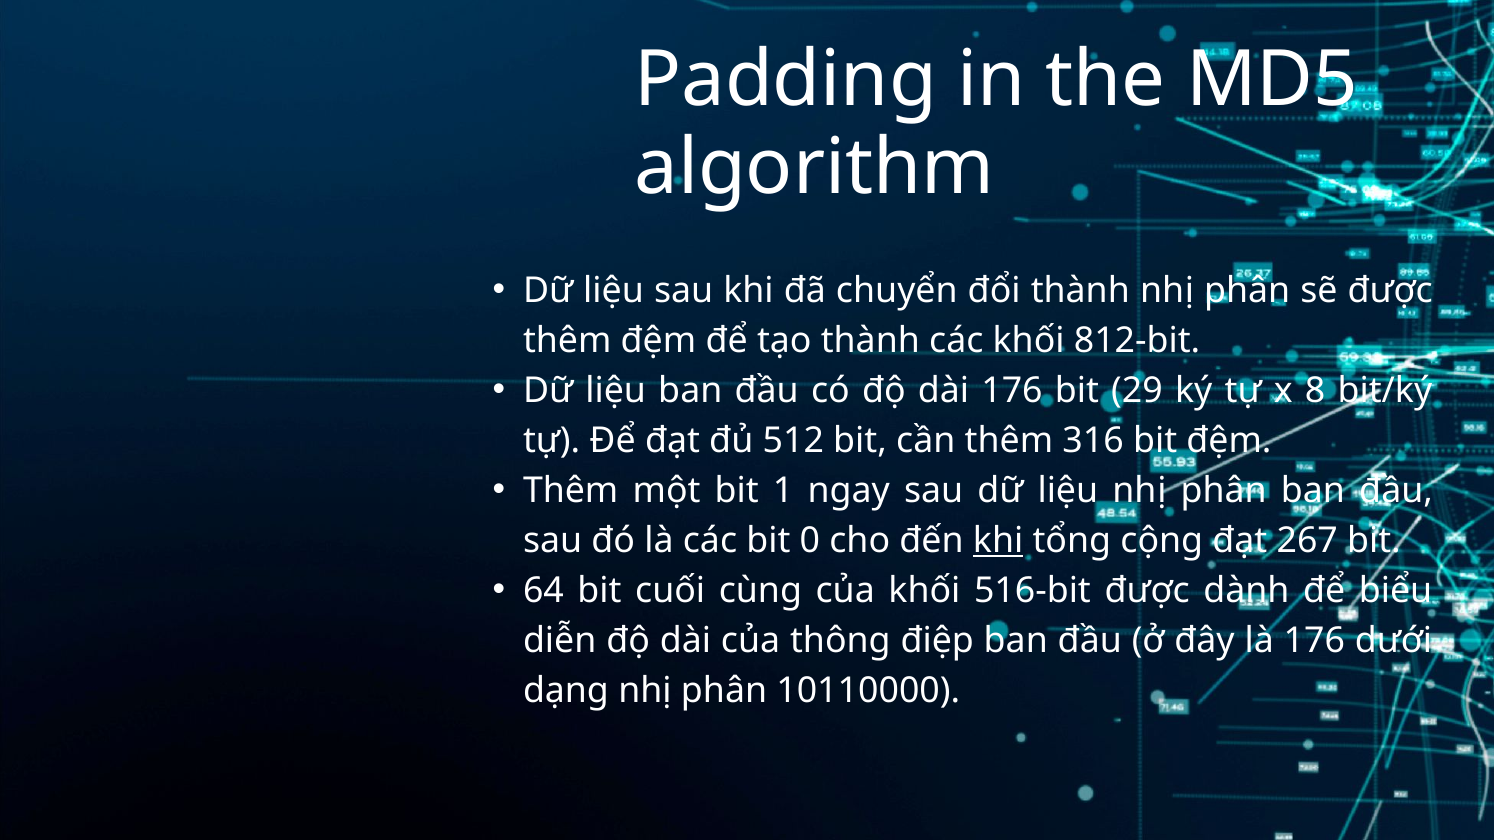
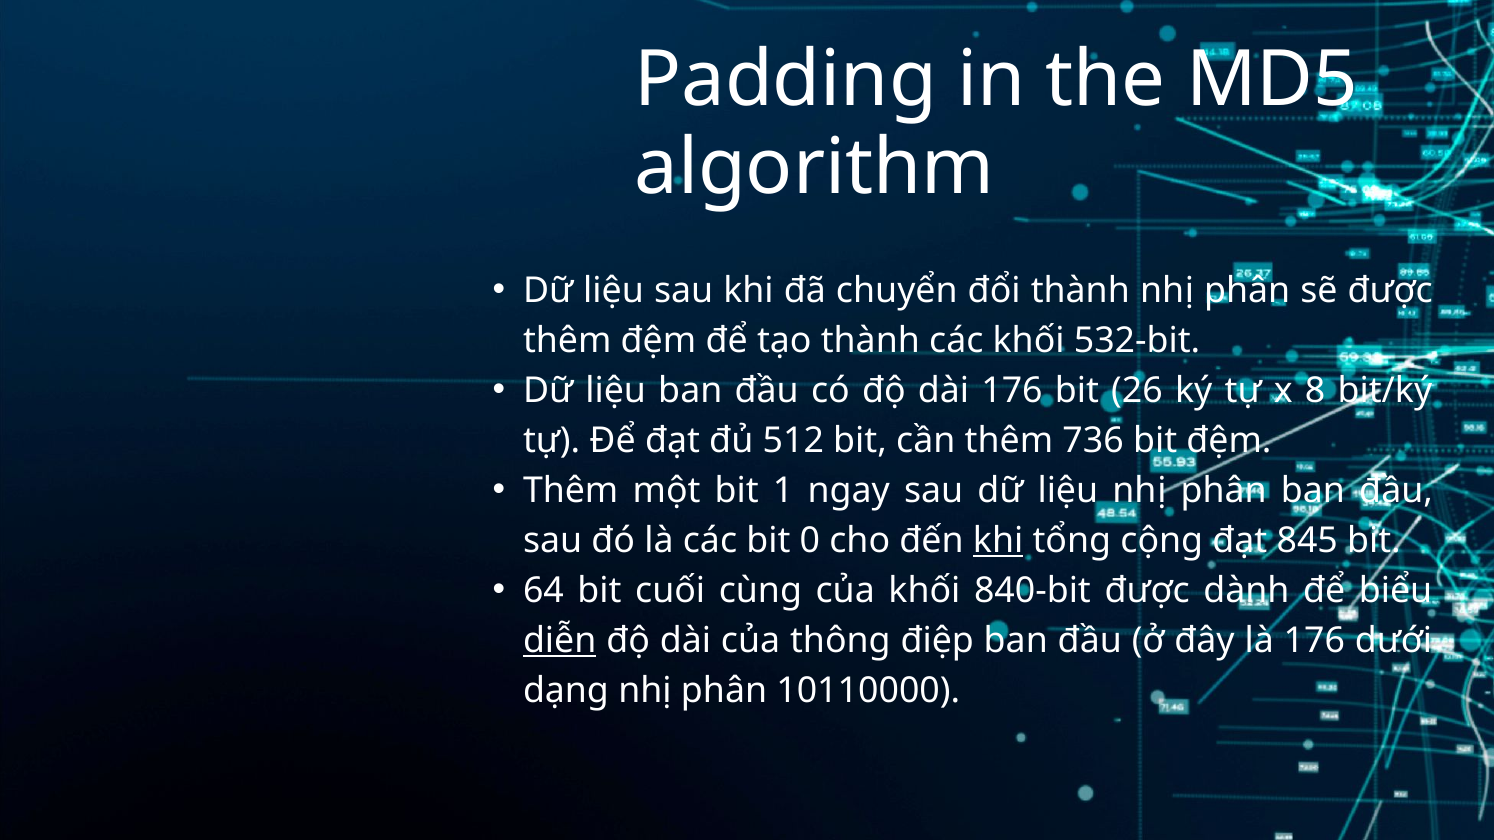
812-bit: 812-bit -> 532-bit (1137, 341)
29: 29 -> 26 (1137, 391)
316: 316 -> 736 (1093, 441)
267: 267 -> 845 (1307, 541)
516-bit: 516-bit -> 840-bit (1032, 591)
diễn underline: none -> present (560, 641)
